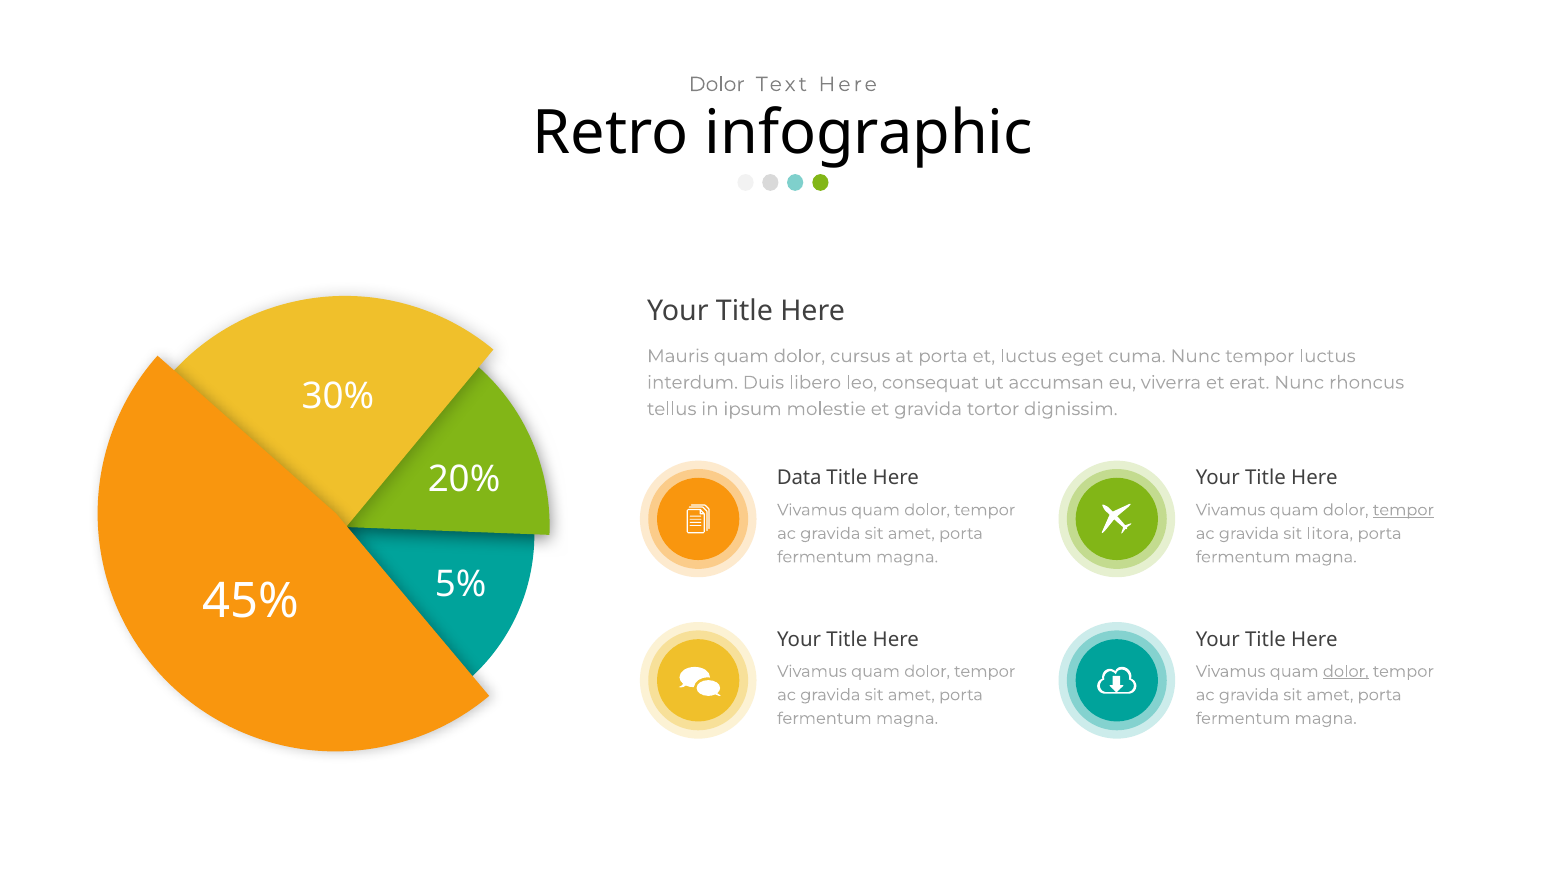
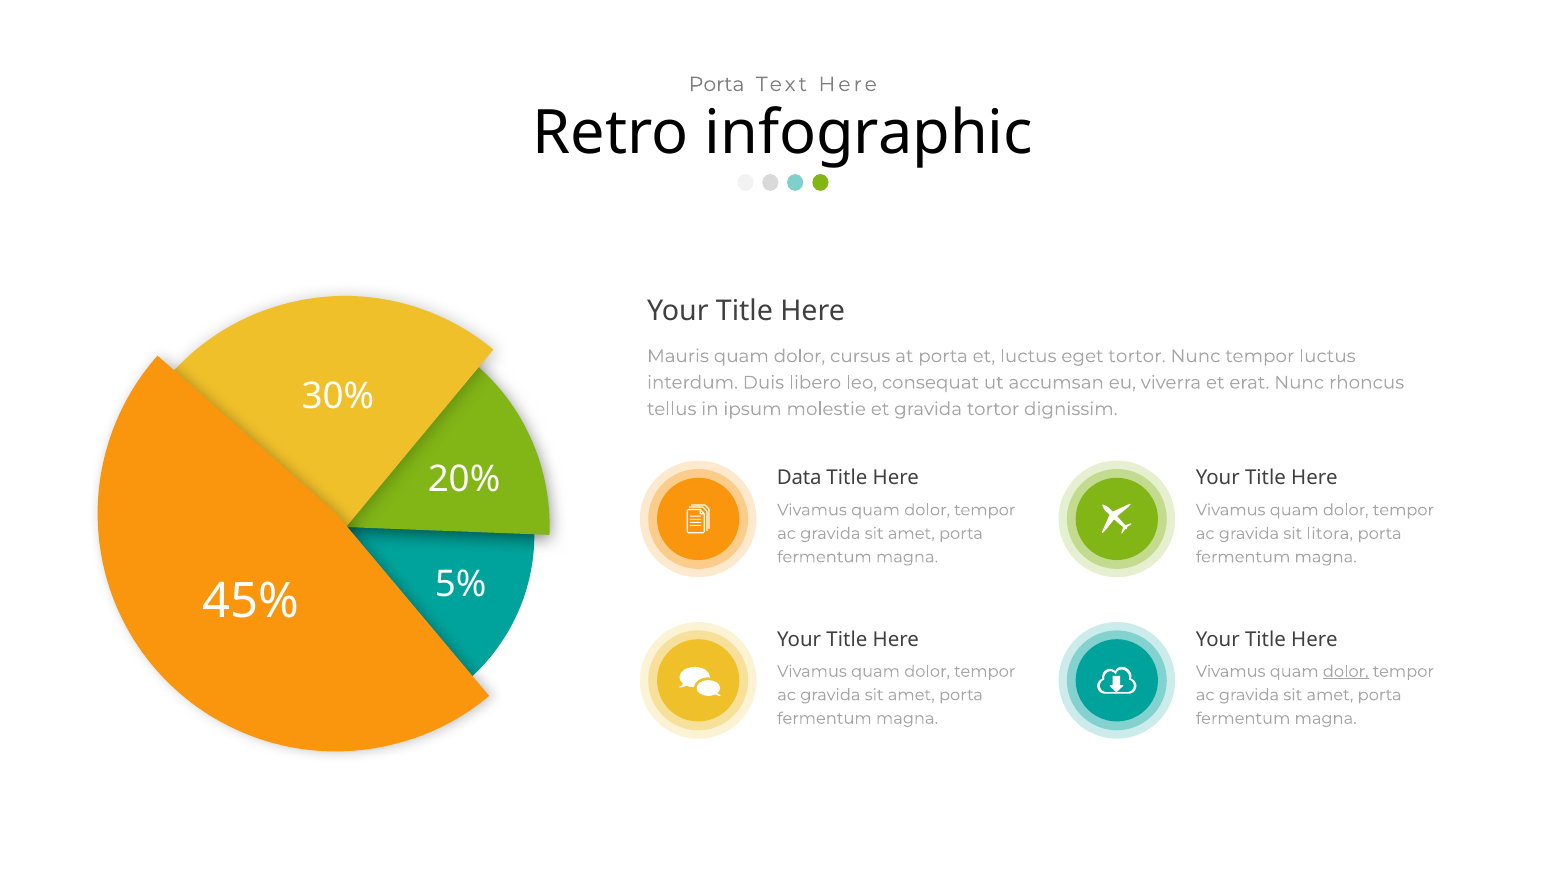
Dolor: Dolor -> Porta (717, 84)
eget cuma: cuma -> tortor (1137, 356)
tempor underline: present -> none (1403, 510)
